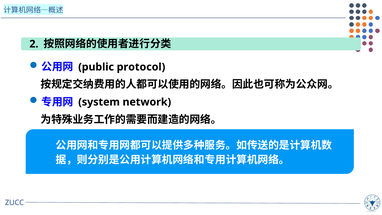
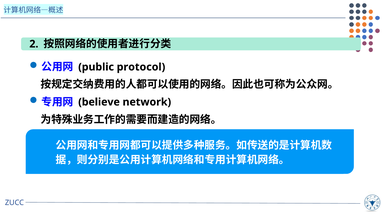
system: system -> believe (99, 102)
